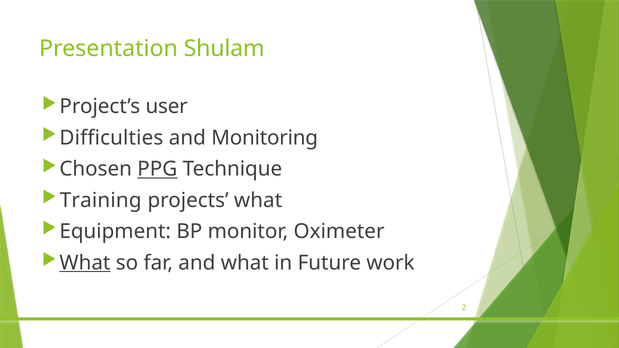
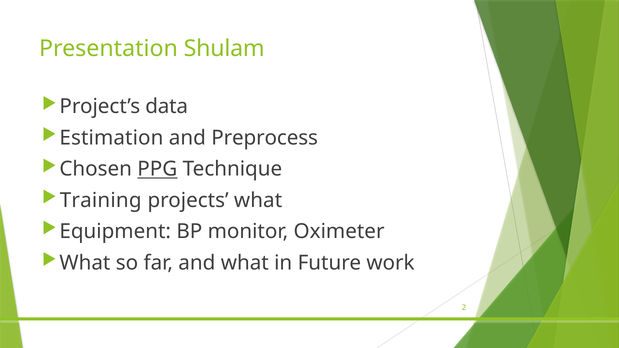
user: user -> data (167, 107)
Difficulties: Difficulties -> Estimation (111, 138)
Monitoring: Monitoring -> Preprocess (265, 138)
What underline: present -> none (85, 263)
